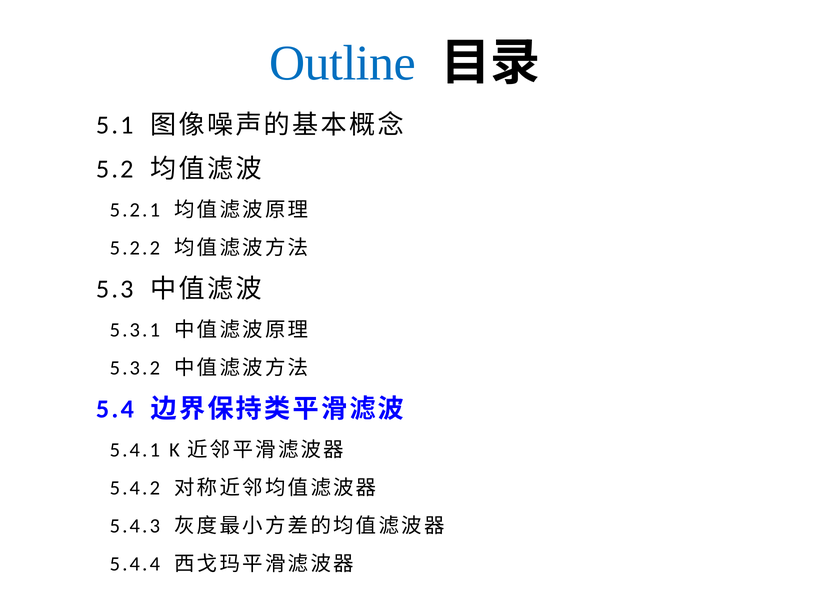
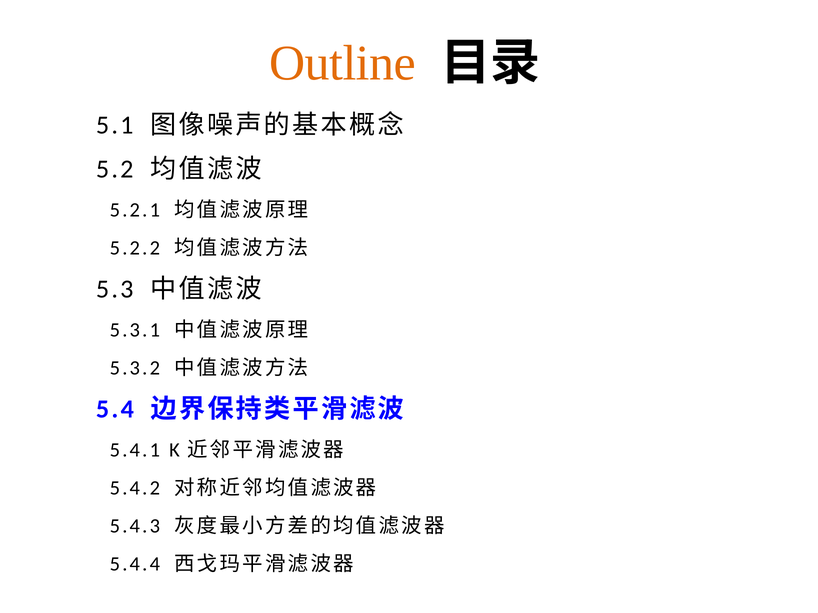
Outline colour: blue -> orange (343, 63)
